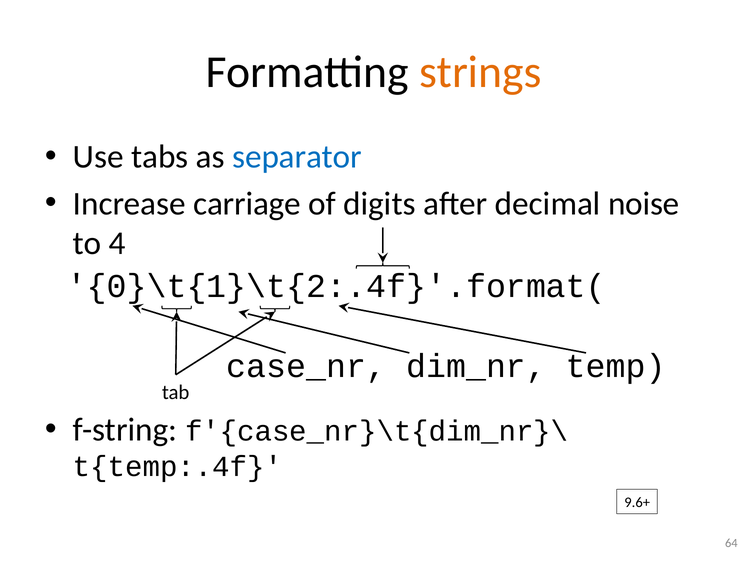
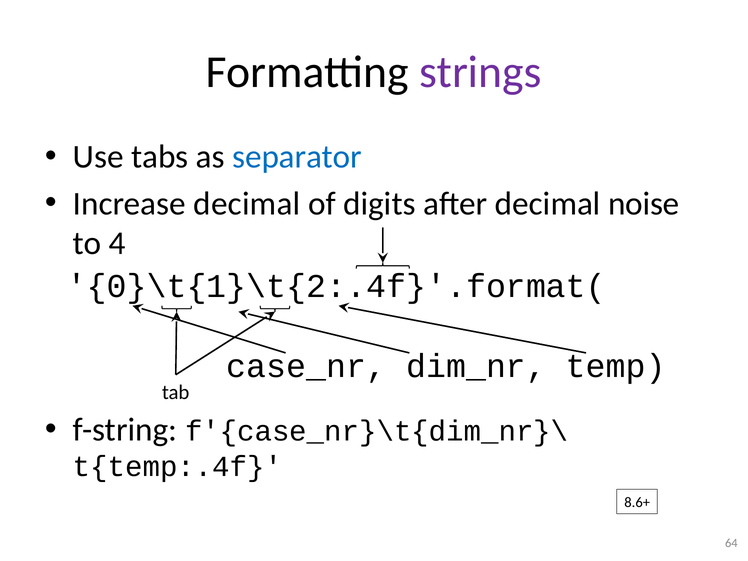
strings colour: orange -> purple (480, 72)
Increase carriage: carriage -> decimal (247, 204)
9.6+: 9.6+ -> 8.6+ (637, 503)
